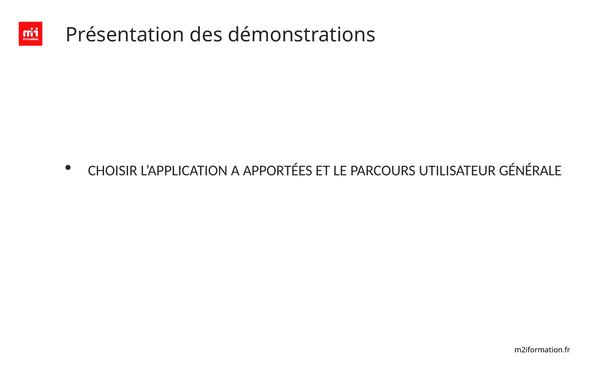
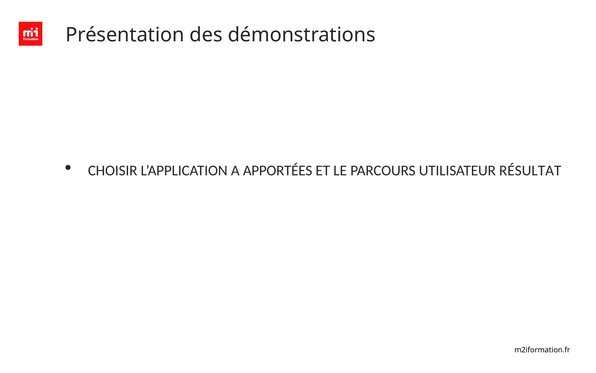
GÉNÉRALE: GÉNÉRALE -> RÉSULTAT (530, 170)
